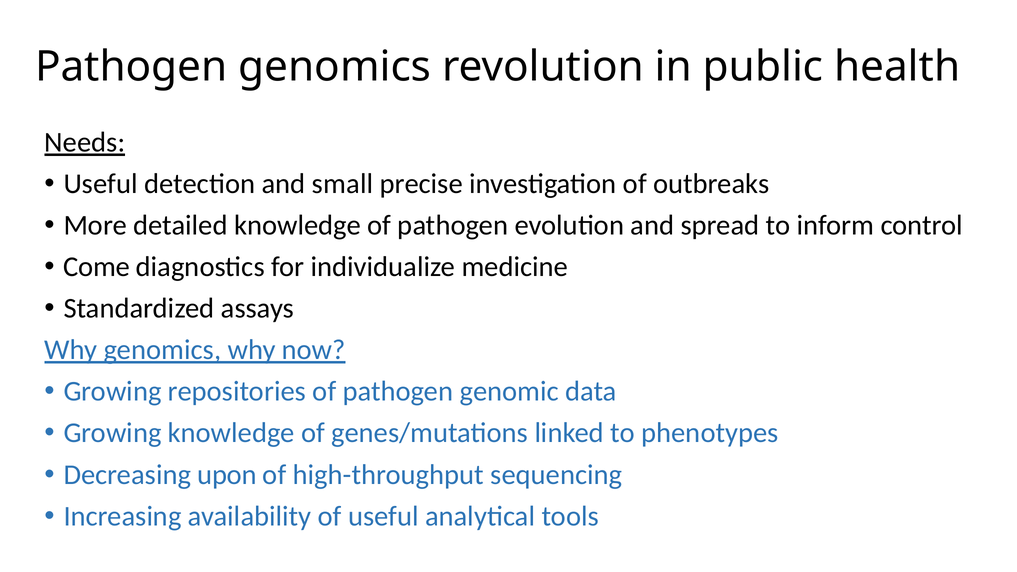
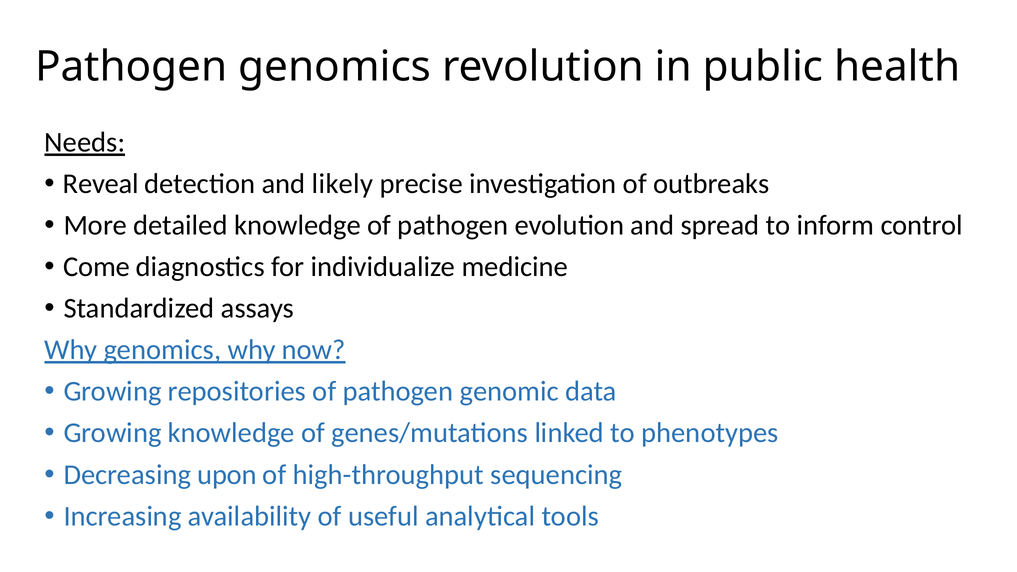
Useful: Useful -> Reveal (101, 184)
small: small -> likely (342, 184)
